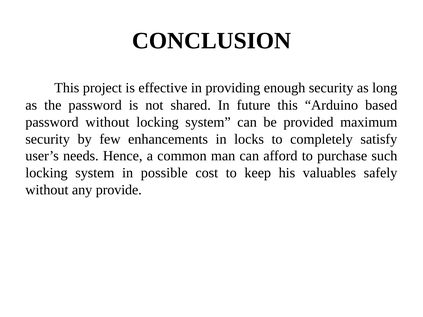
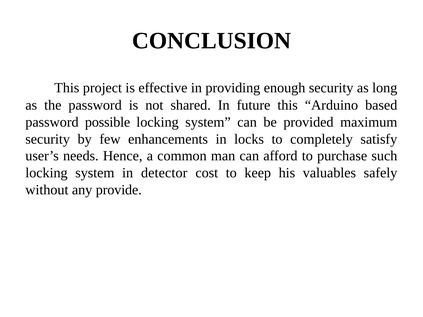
password without: without -> possible (108, 122)
possible: possible -> detector (164, 173)
